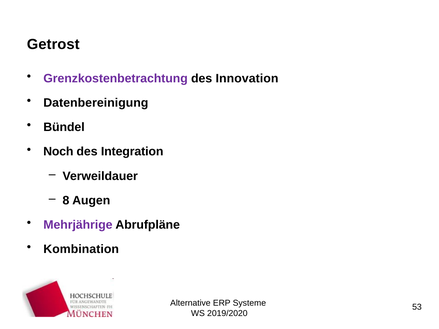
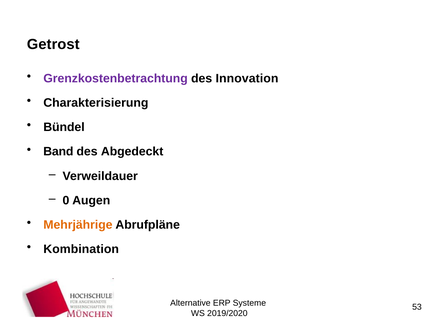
Datenbereinigung: Datenbereinigung -> Charakterisierung (96, 103)
Noch: Noch -> Band (58, 152)
Integration: Integration -> Abgedeckt (132, 152)
8: 8 -> 0 (66, 201)
Mehrjährige colour: purple -> orange (78, 225)
